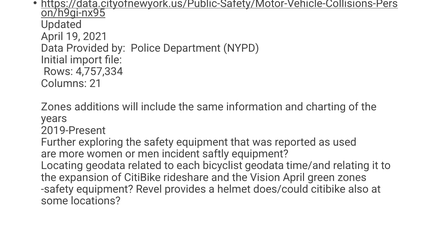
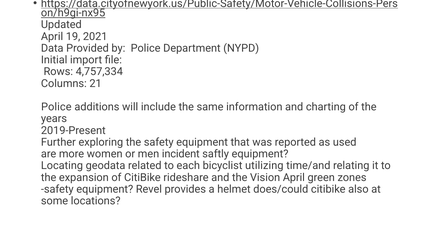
Zones: Zones -> Police (56, 107)
bicyclist geodata: geodata -> utilizing (264, 166)
